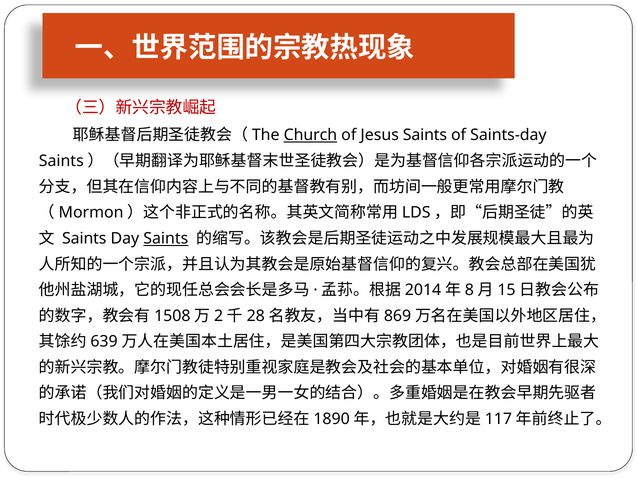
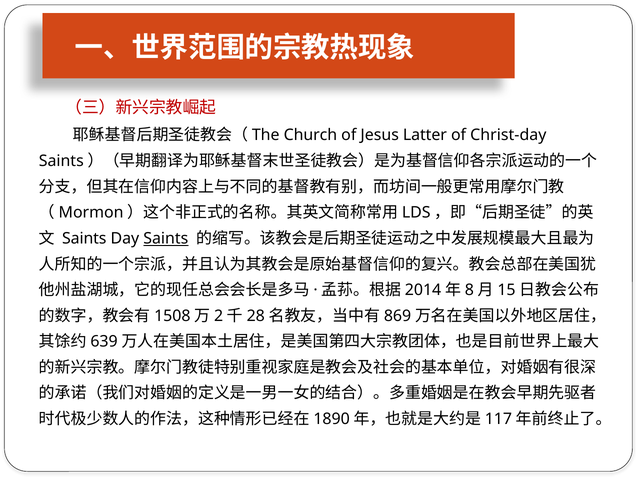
Church underline: present -> none (310, 135)
Jesus Saints: Saints -> Latter (425, 135)
Saints-day: Saints-day -> Christ-day (508, 135)
